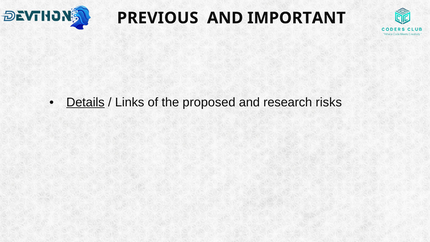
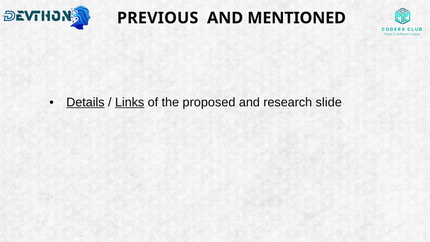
IMPORTANT: IMPORTANT -> MENTIONED (297, 18)
Links underline: none -> present (130, 102)
risks: risks -> slide (329, 102)
